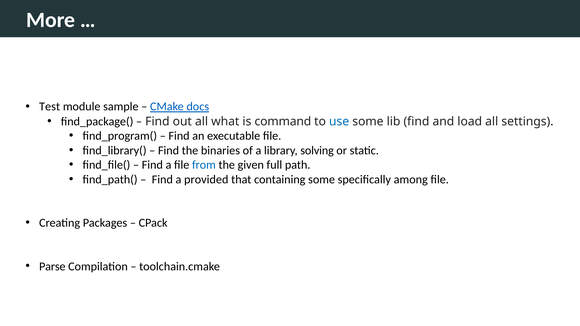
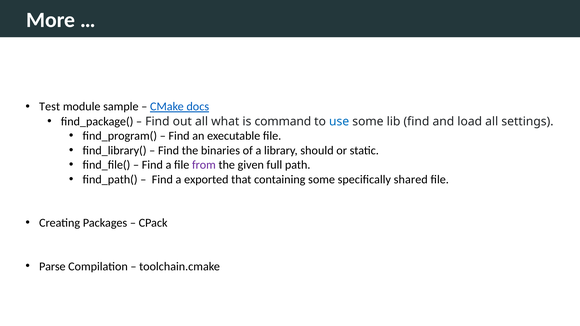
solving: solving -> should (317, 151)
from colour: blue -> purple (204, 165)
provided: provided -> exported (206, 180)
among: among -> shared (411, 180)
